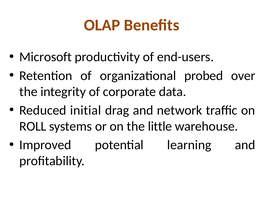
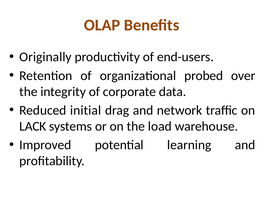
Microsoft: Microsoft -> Originally (45, 57)
ROLL: ROLL -> LACK (33, 126)
little: little -> load (160, 126)
